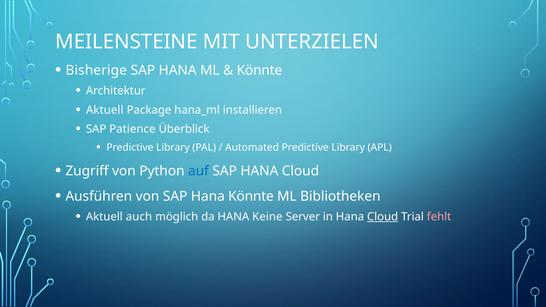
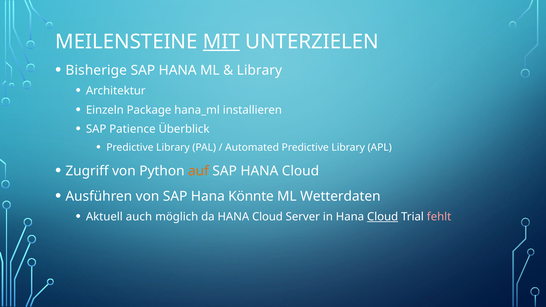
MIT underline: none -> present (221, 42)
Könnte: Könnte -> Library (259, 70)
Aktuell: Aktuell -> Einzeln (105, 110)
auf colour: blue -> orange (198, 171)
Bibliotheken: Bibliotheken -> Wetterdaten (340, 196)
da HANA Keine: Keine -> Cloud (267, 217)
